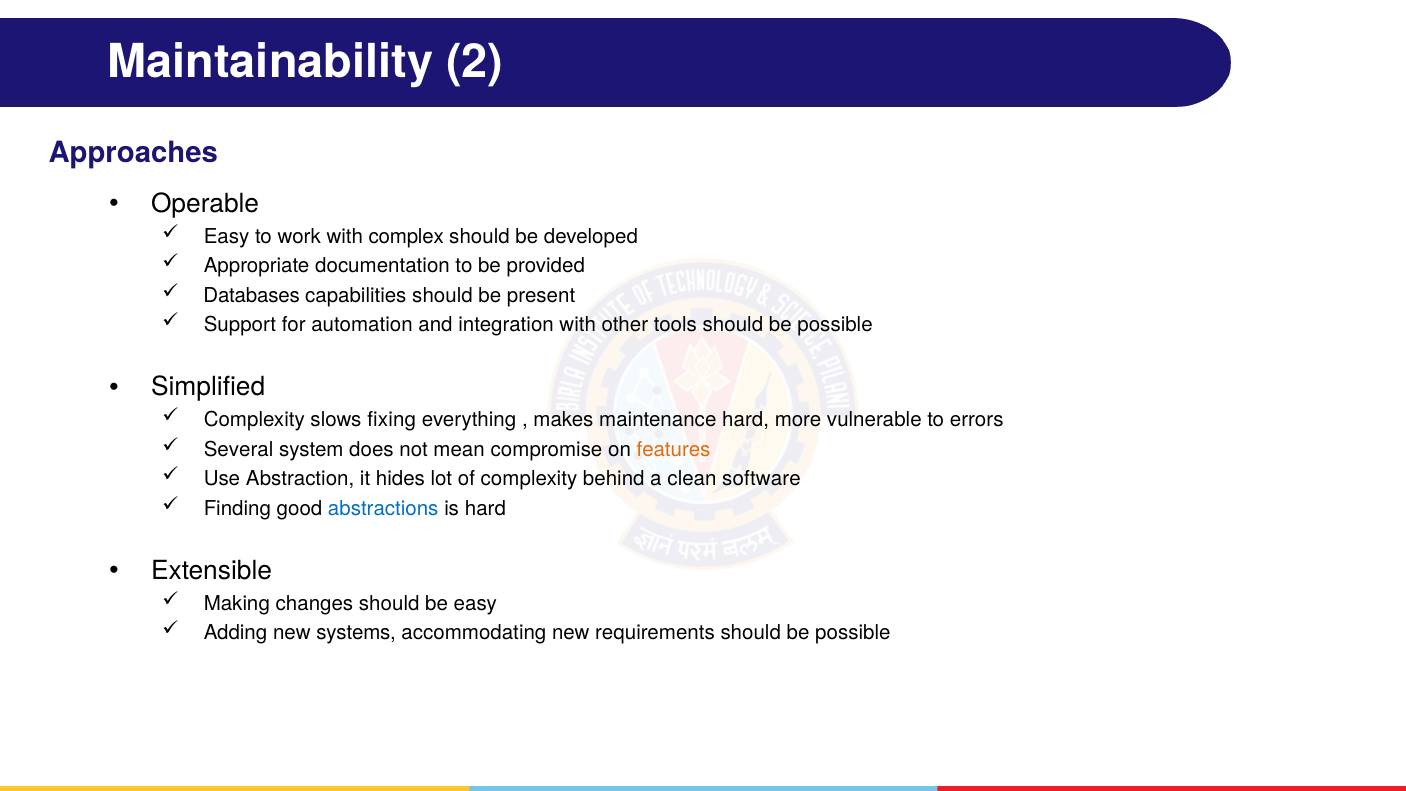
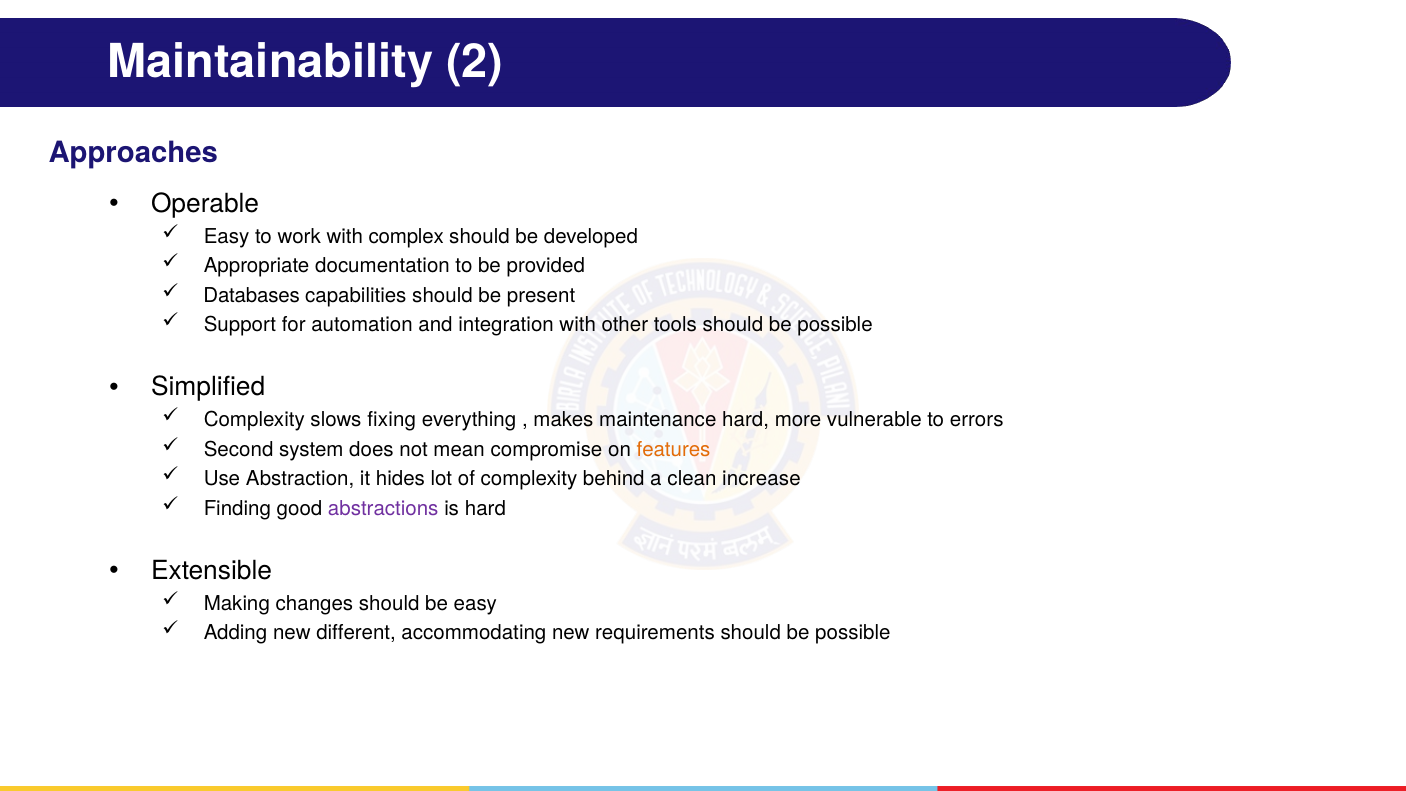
Several: Several -> Second (239, 449)
software: software -> increase (761, 479)
abstractions colour: blue -> purple (383, 508)
systems: systems -> different (356, 633)
